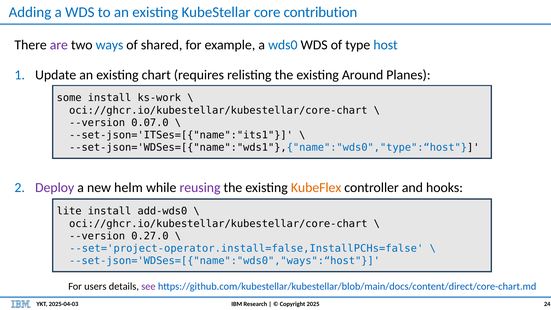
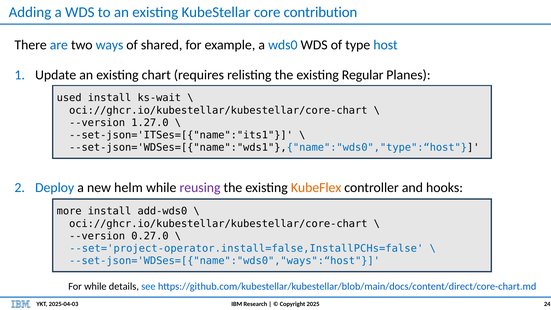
are colour: purple -> blue (59, 45)
Around: Around -> Regular (363, 75)
some: some -> used (69, 98)
ks-work: ks-work -> ks-wait (159, 98)
0.07.0: 0.07.0 -> 1.27.0 (150, 123)
Deploy colour: purple -> blue (55, 187)
lite: lite -> more (69, 211)
For users: users -> while (95, 286)
see colour: purple -> blue (148, 286)
